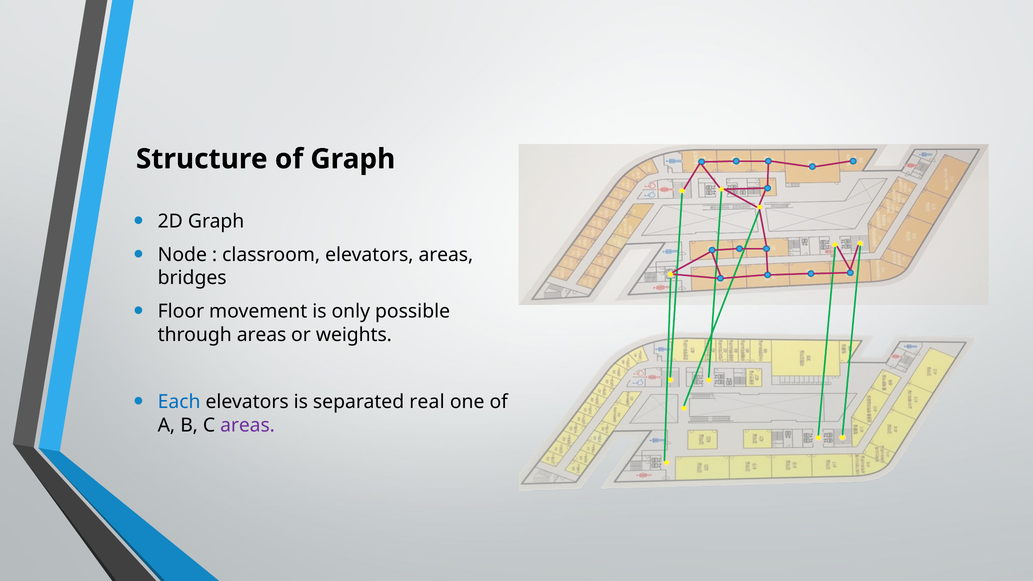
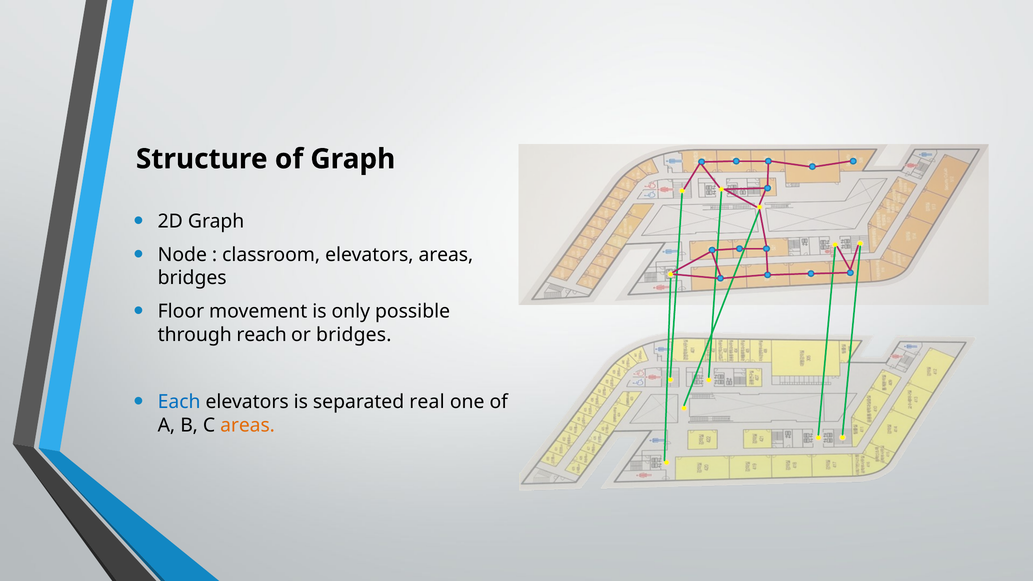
through areas: areas -> reach (262, 335)
or weights: weights -> bridges (354, 335)
areas colour: purple -> orange (248, 425)
